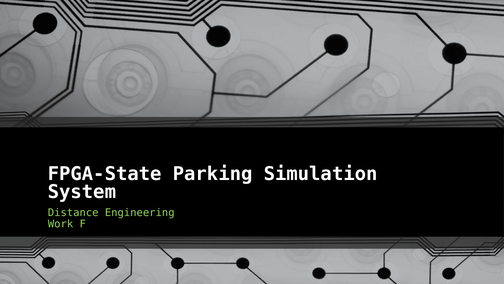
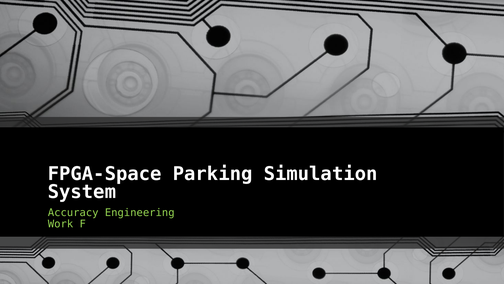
FPGA-State: FPGA-State -> FPGA-Space (105, 174)
Distance: Distance -> Accuracy (73, 212)
